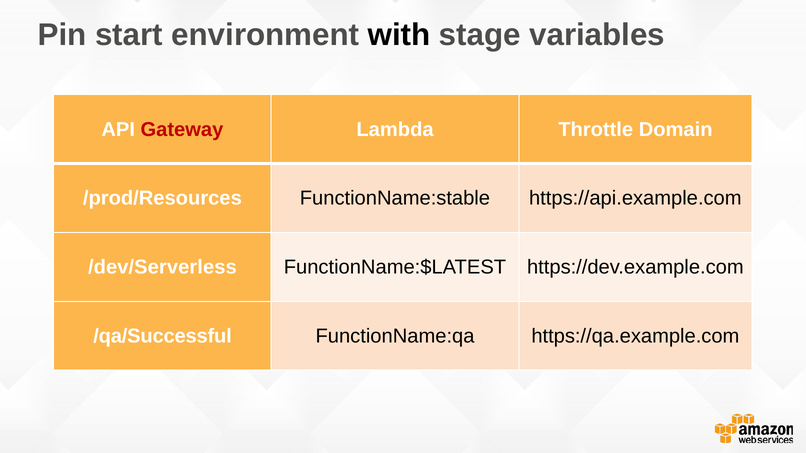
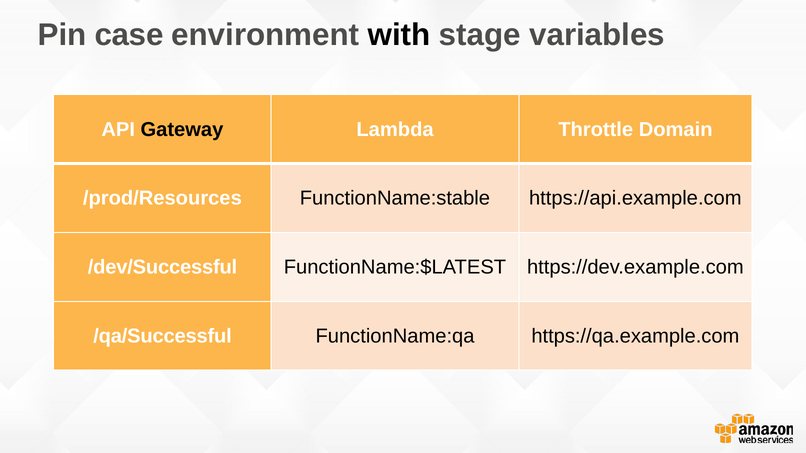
start: start -> case (129, 35)
Gateway colour: red -> black (182, 130)
/dev/Serverless: /dev/Serverless -> /dev/Successful (163, 267)
